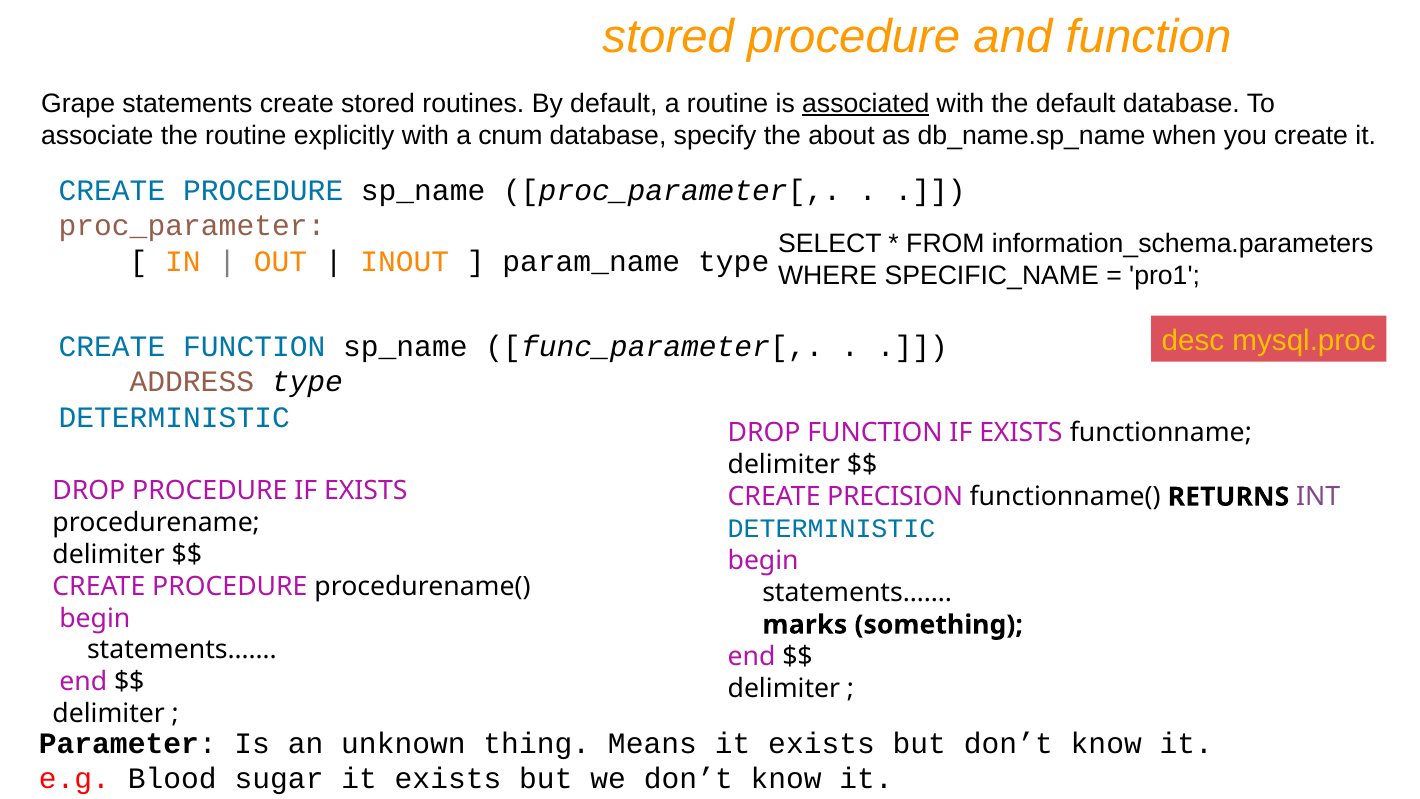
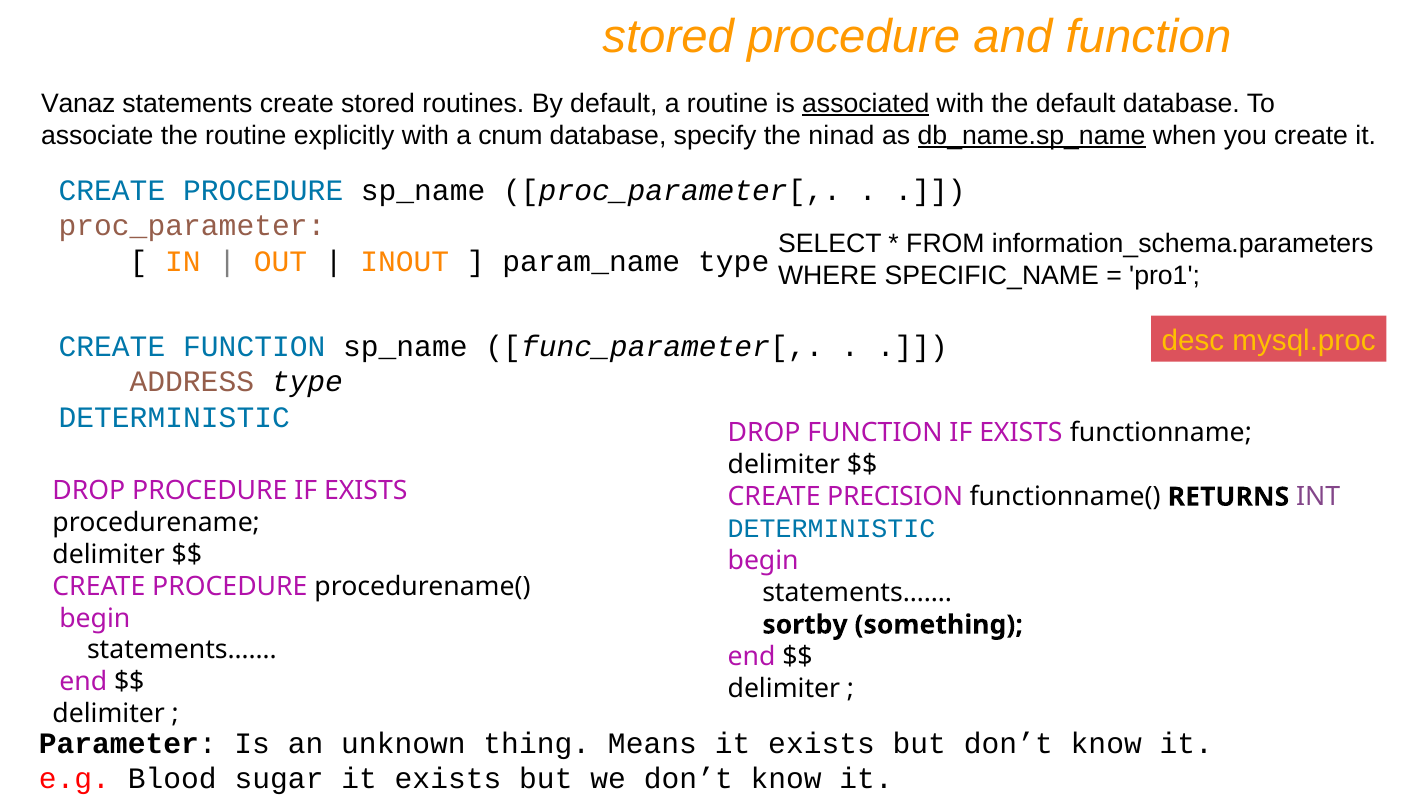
Grape: Grape -> Vanaz (78, 104)
about: about -> ninad (841, 136)
db_name.sp_name underline: none -> present (1032, 136)
marks: marks -> sortby (805, 625)
